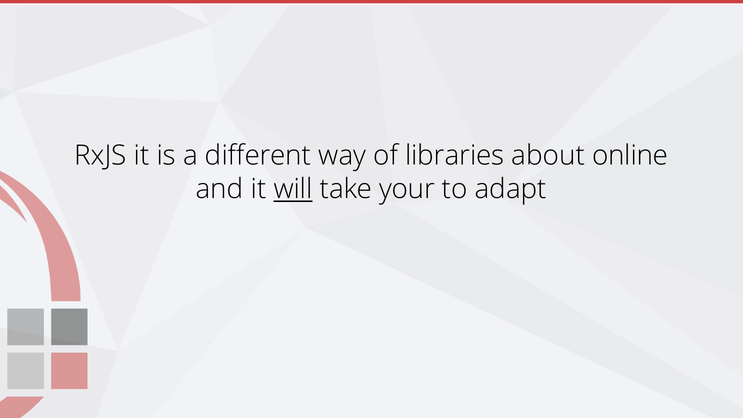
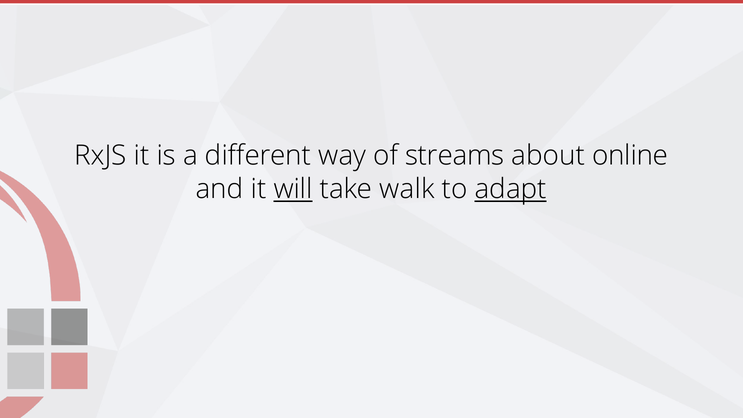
libraries: libraries -> streams (455, 156)
your: your -> walk (407, 189)
adapt underline: none -> present (511, 189)
